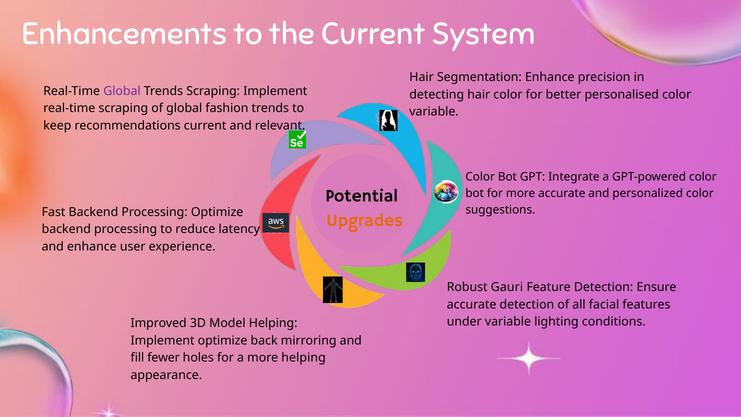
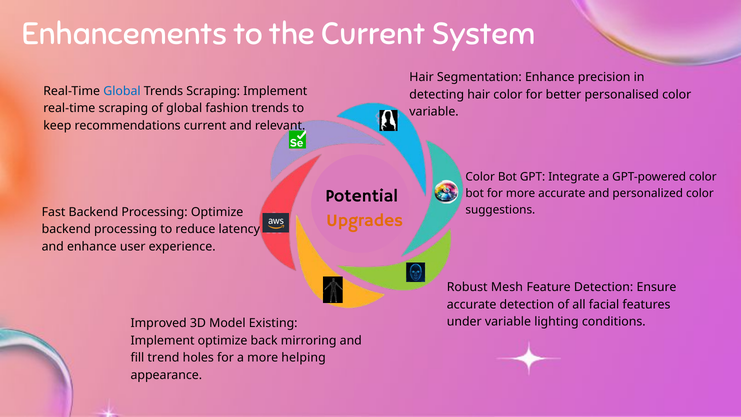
Global colour: purple -> blue (122, 91)
Gauri: Gauri -> Mesh (507, 287)
Model Helping: Helping -> Existing (273, 323)
fewer: fewer -> trend (163, 358)
